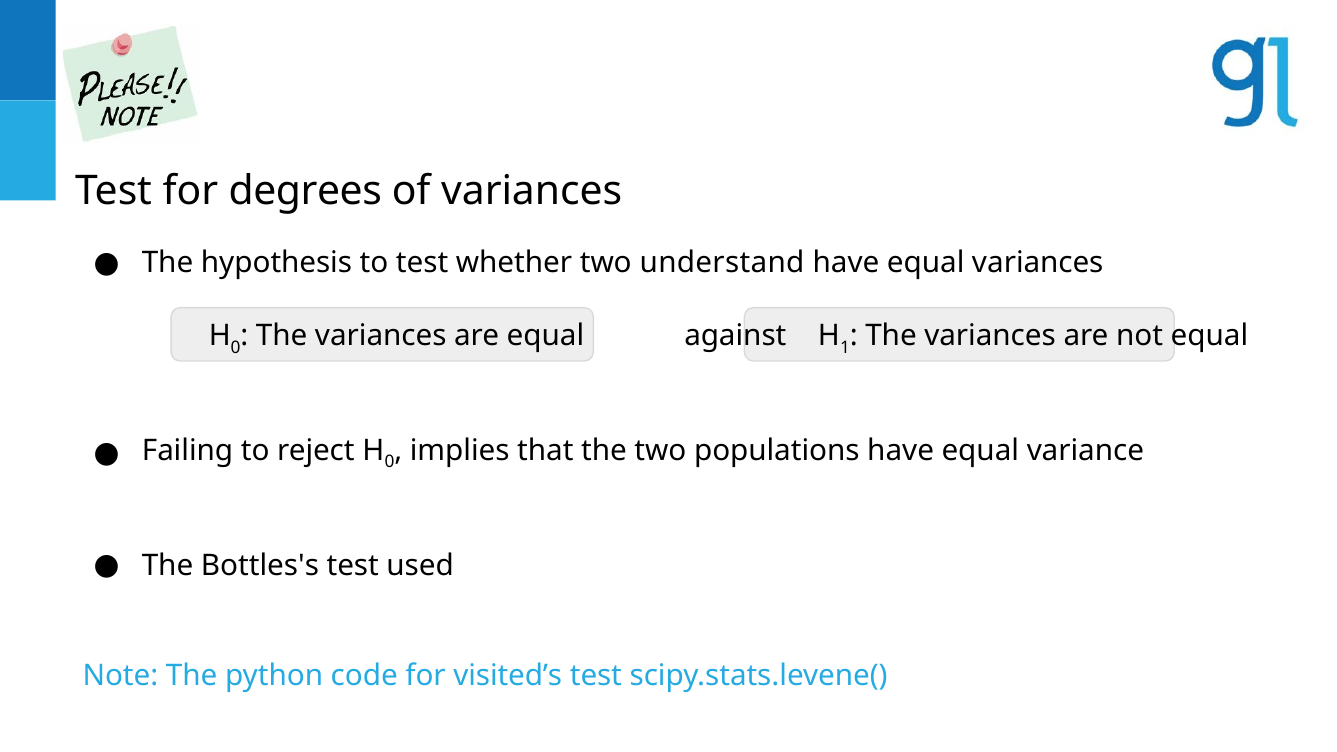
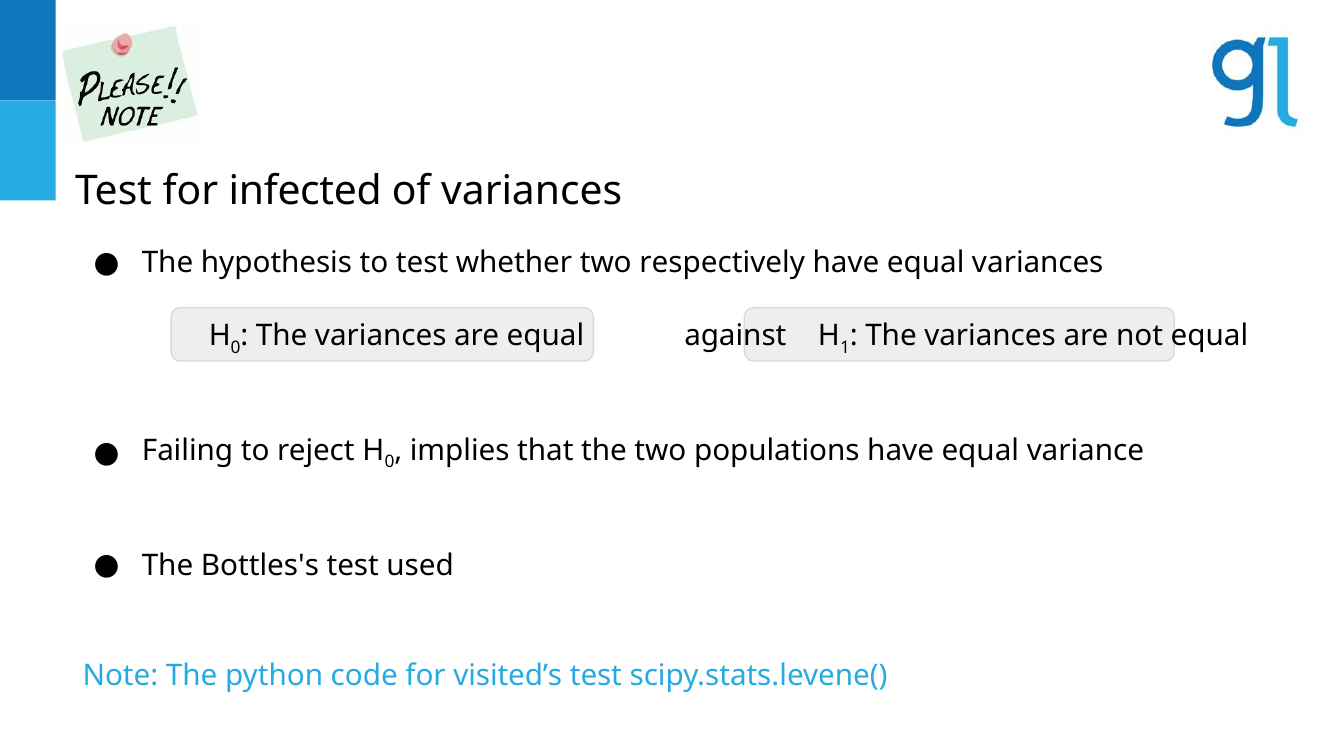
degrees: degrees -> infected (305, 191)
understand: understand -> respectively (722, 263)
